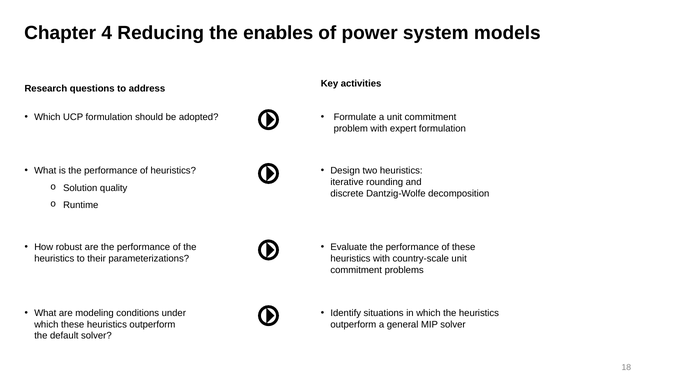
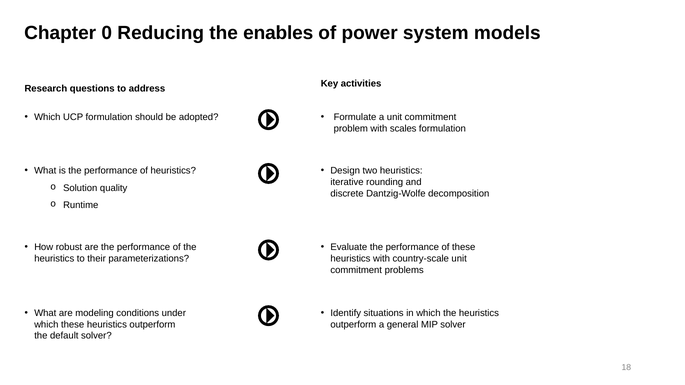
4: 4 -> 0 (107, 33)
expert: expert -> scales (403, 129)
